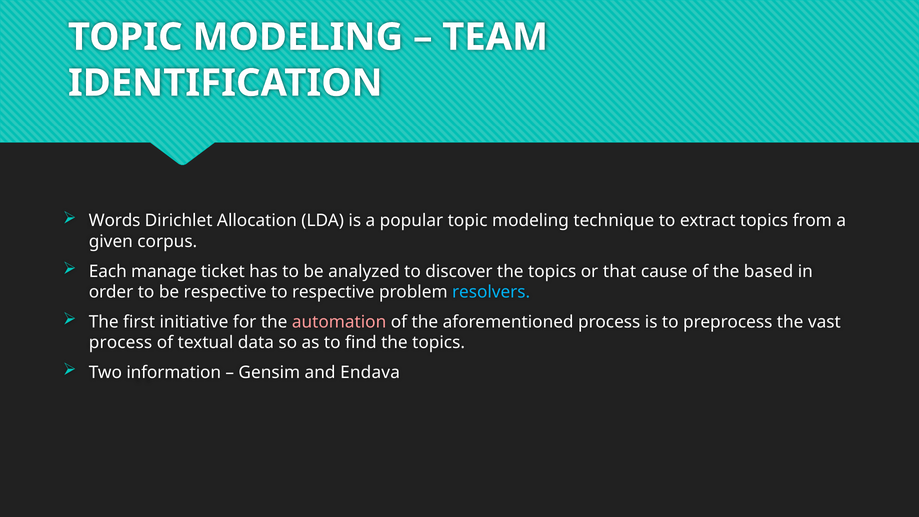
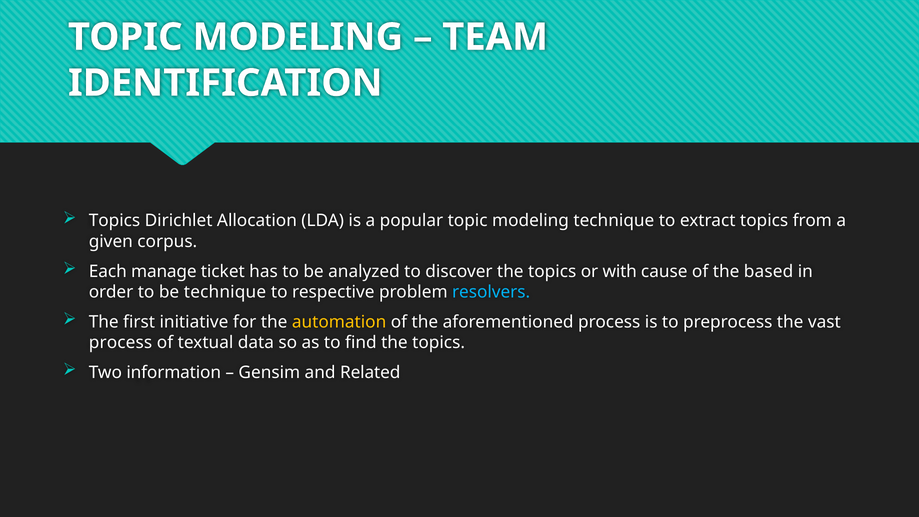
Words: Words -> Topics (114, 221)
that: that -> with (620, 271)
be respective: respective -> technique (225, 292)
automation colour: pink -> yellow (339, 322)
Endava: Endava -> Related (370, 372)
